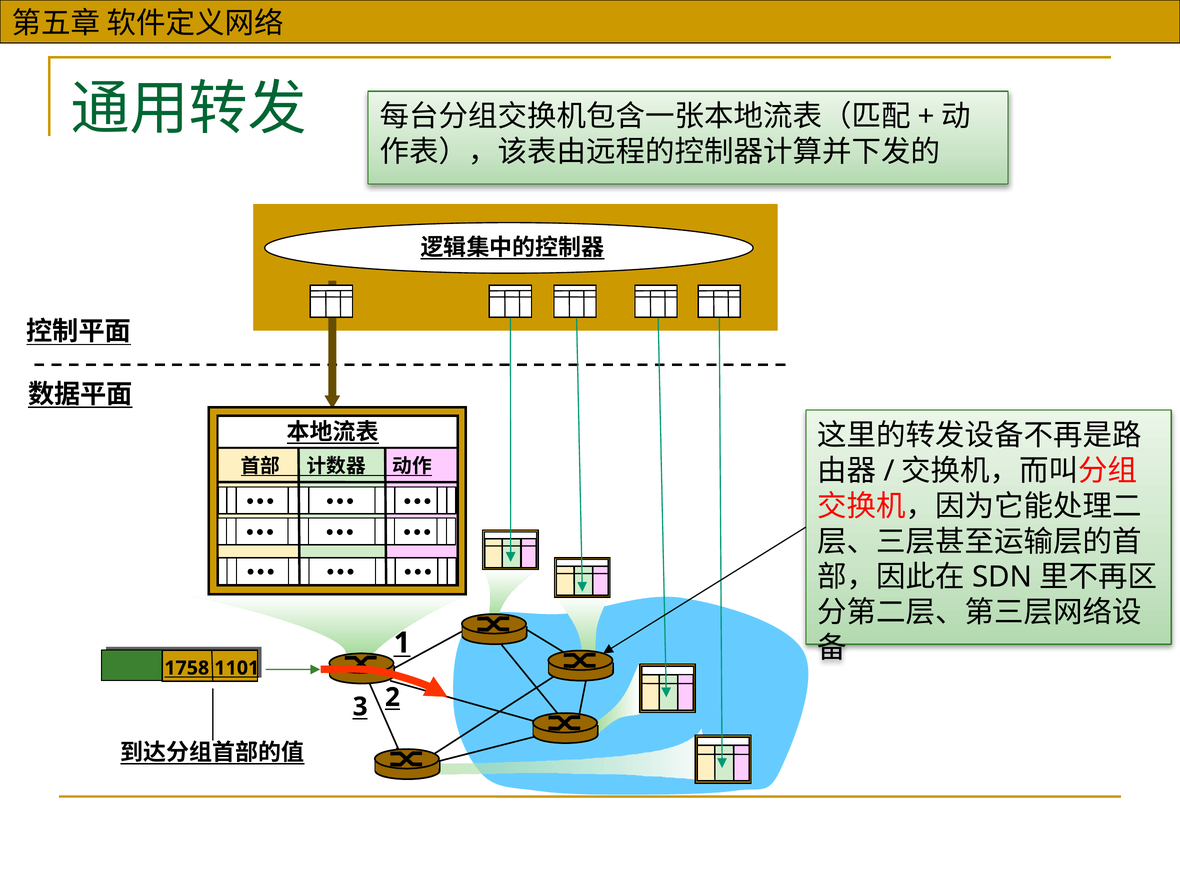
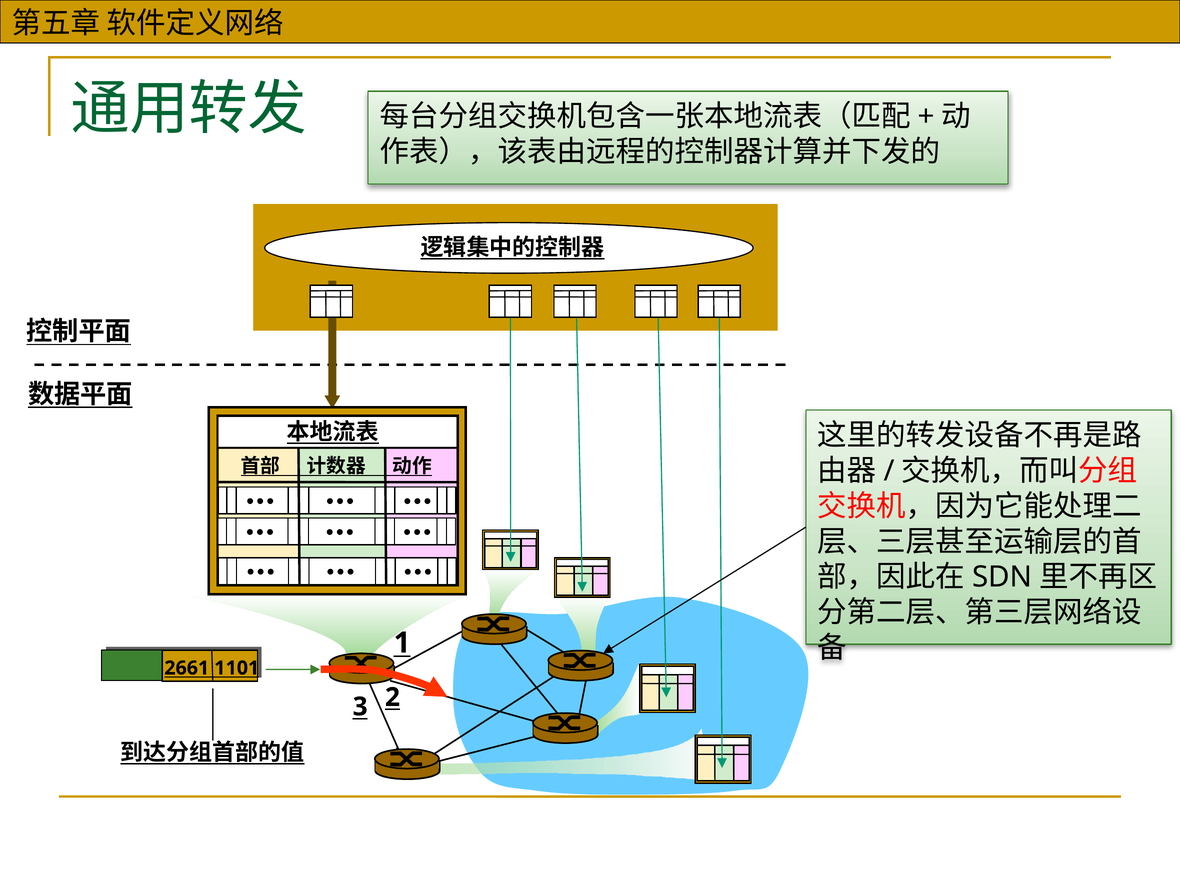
1758: 1758 -> 2661 (187, 668)
